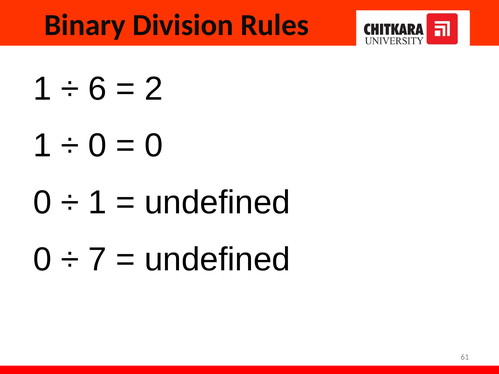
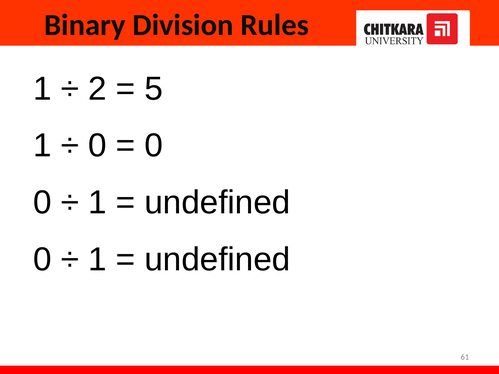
6: 6 -> 2 (97, 89)
2: 2 -> 5 (154, 89)
7: 7 -> 1 (97, 260)
